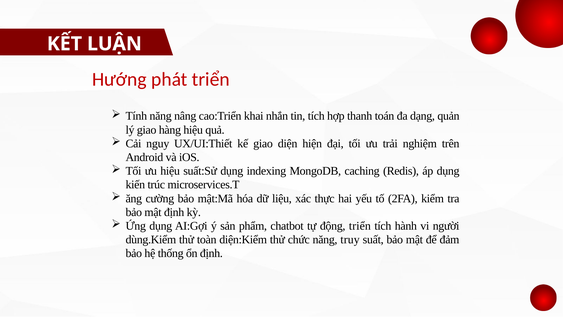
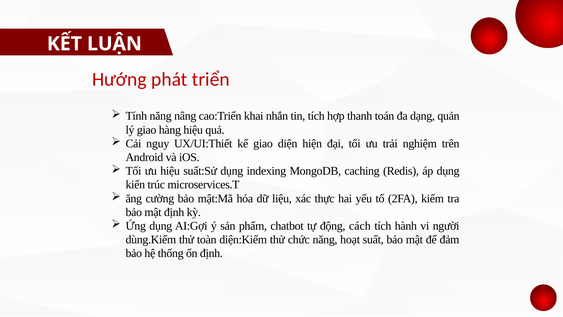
động triển: triển -> cách (360, 226)
truy: truy -> hoạt (350, 239)
